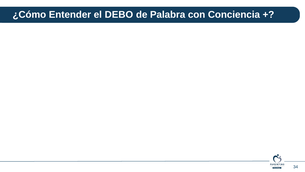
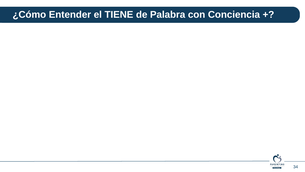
DEBO: DEBO -> TIENE (119, 15)
